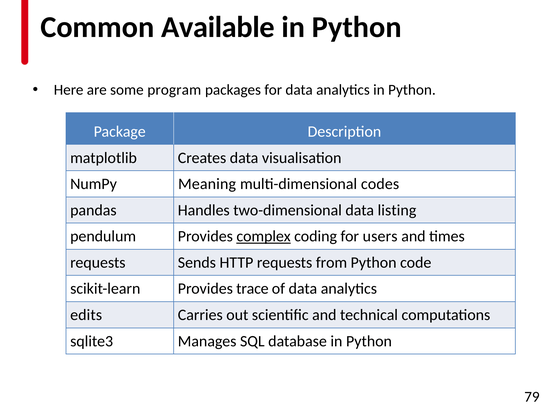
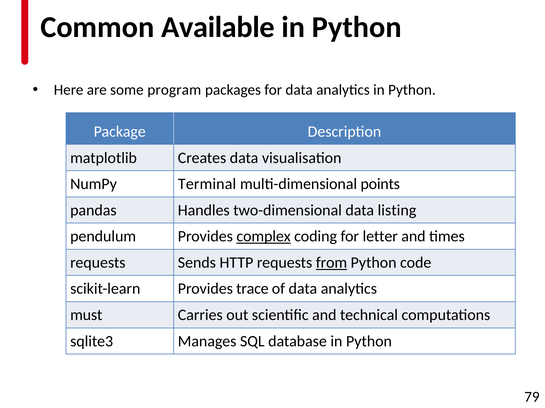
Meaning: Meaning -> Terminal (207, 184)
codes: codes -> points (380, 184)
users: users -> letter (380, 237)
from underline: none -> present (332, 263)
edits: edits -> must (86, 316)
